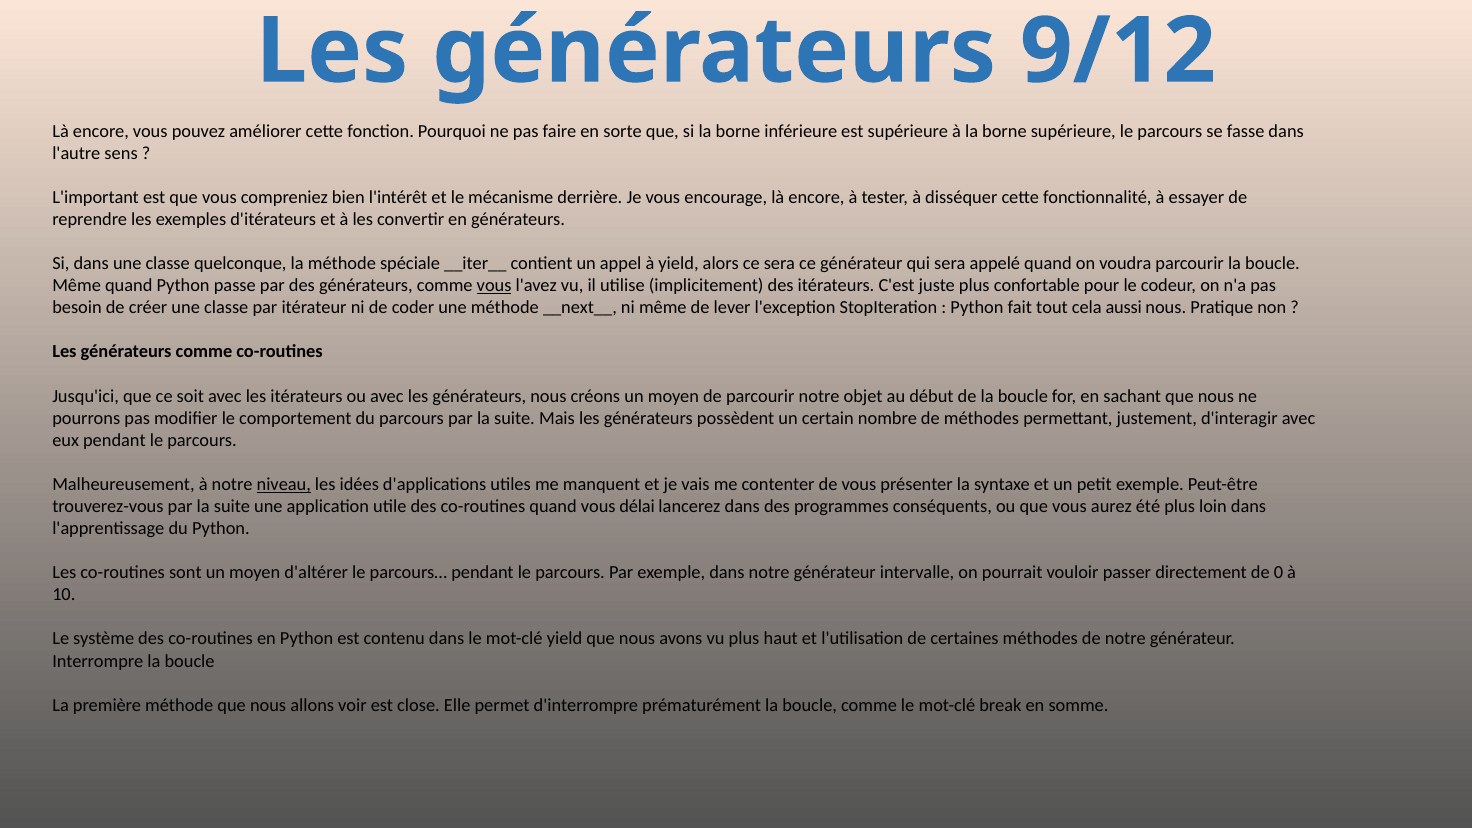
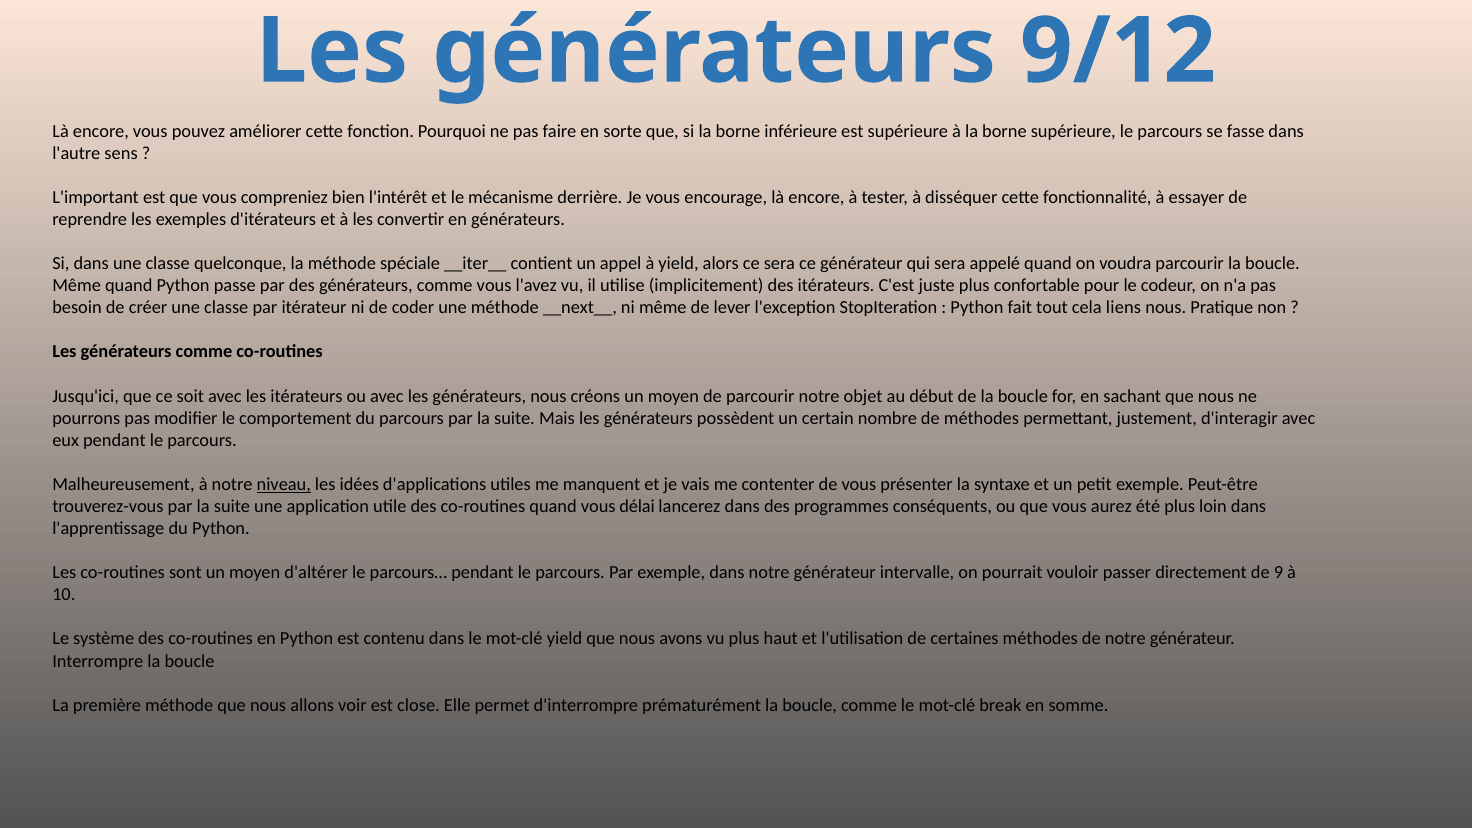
vous underline: present -> none (494, 286)
aussi: aussi -> liens (1124, 308)
0: 0 -> 9 (1278, 573)
